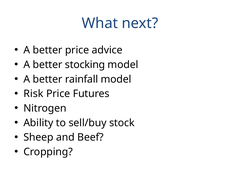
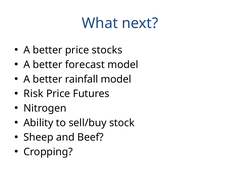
advice: advice -> stocks (107, 50)
stocking: stocking -> forecast (85, 65)
